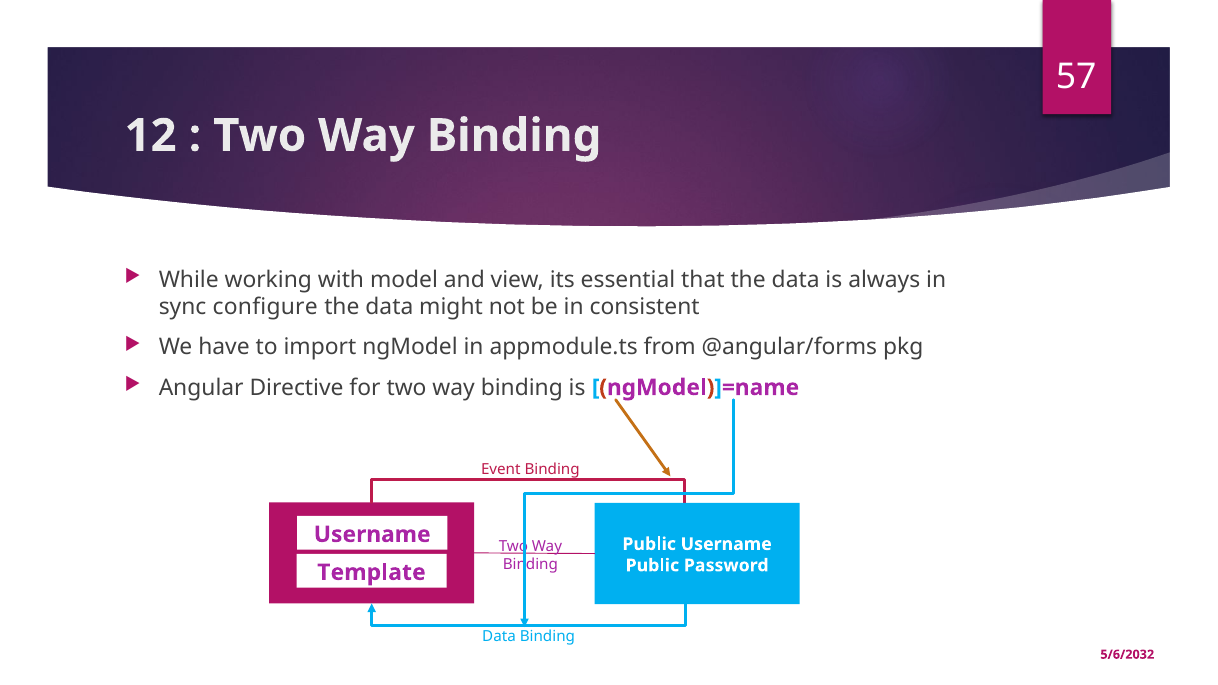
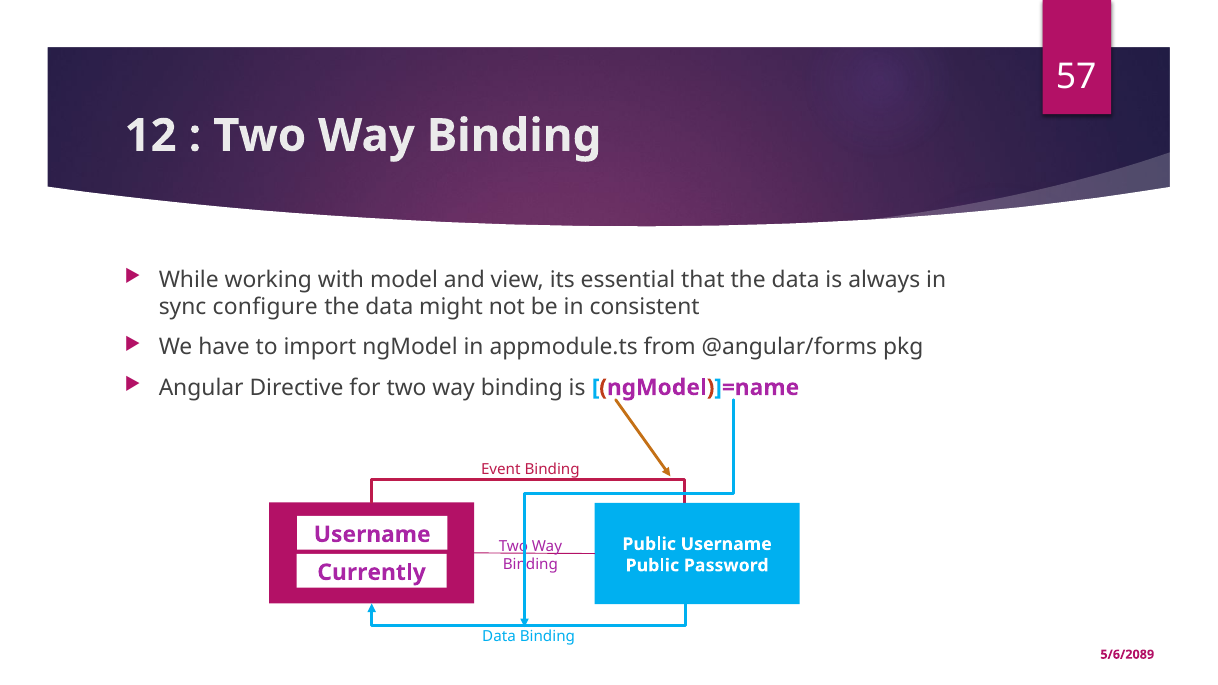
Template: Template -> Currently (372, 572)
5/6/2032: 5/6/2032 -> 5/6/2089 (1127, 655)
